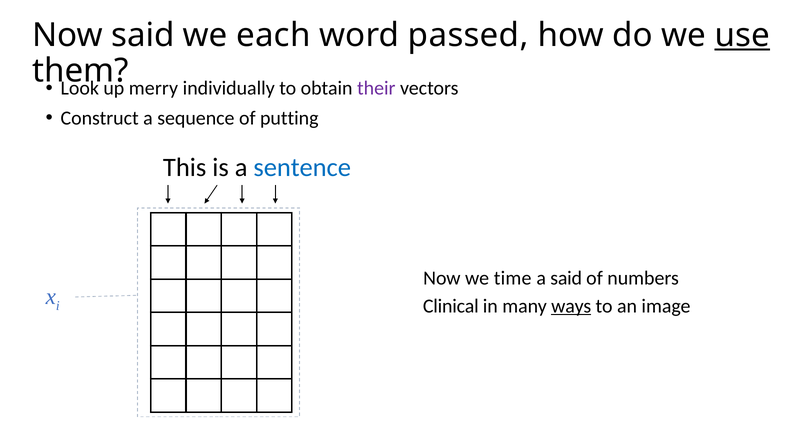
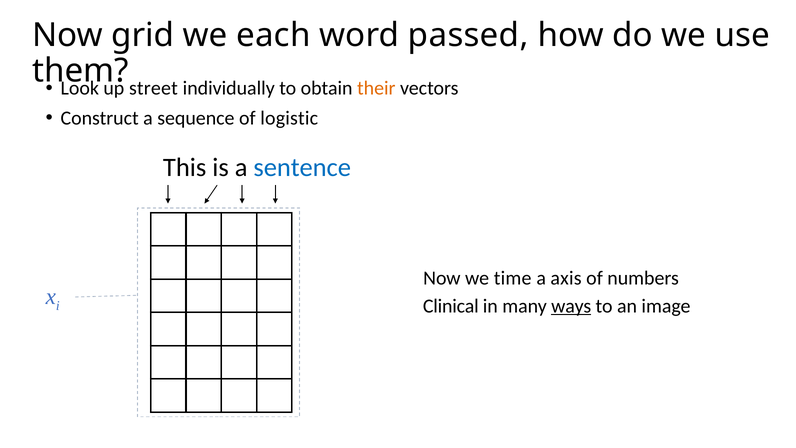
Now said: said -> grid (143, 35)
use underline: present -> none (742, 35)
merry: merry -> street (153, 88)
their colour: purple -> orange (376, 88)
putting: putting -> logistic (289, 118)
a said: said -> axis (566, 278)
